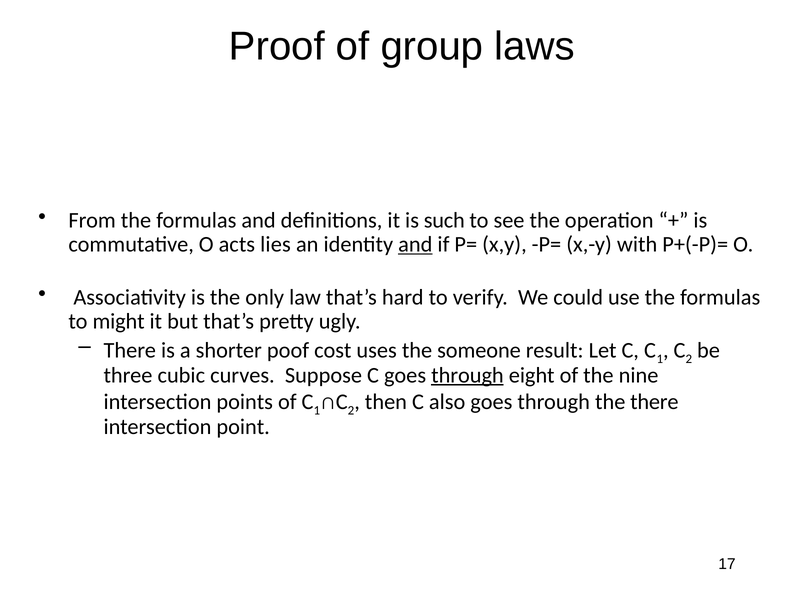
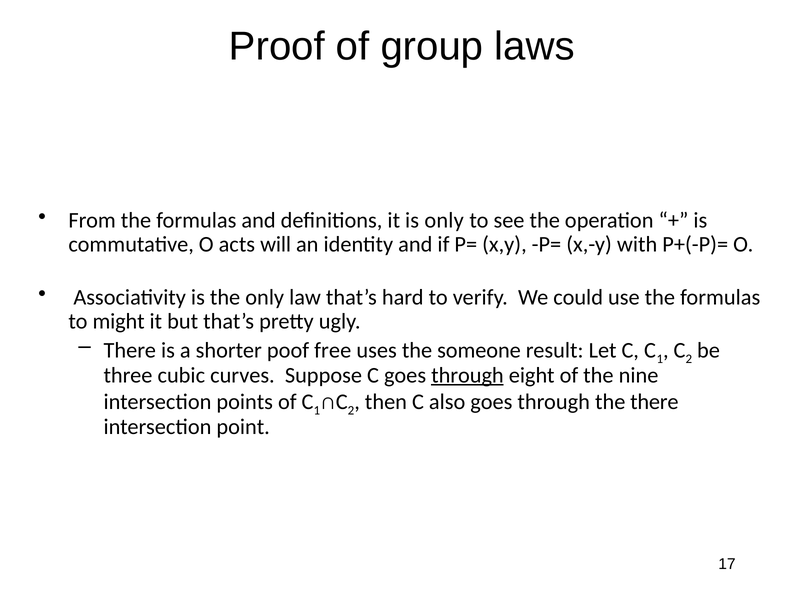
is such: such -> only (444, 220)
lies: lies -> will (276, 244)
and underline: present -> none (415, 244)
cost: cost -> free (333, 350)
